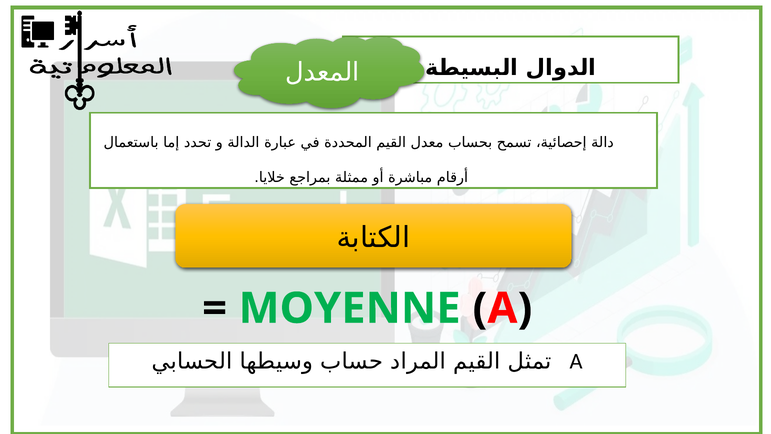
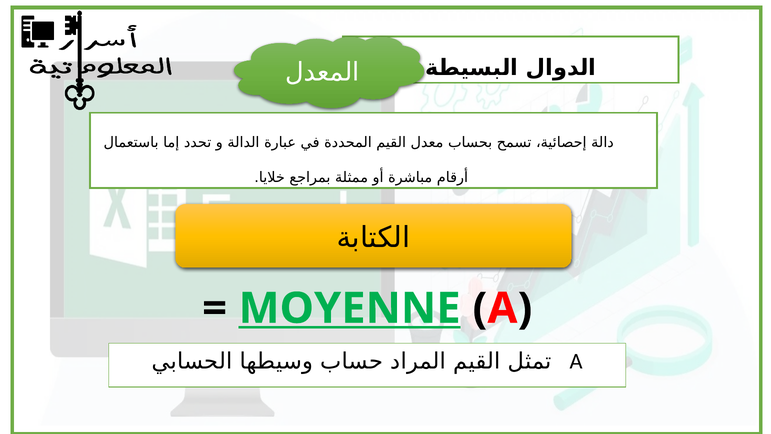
MOYENNE underline: none -> present (350, 308)
